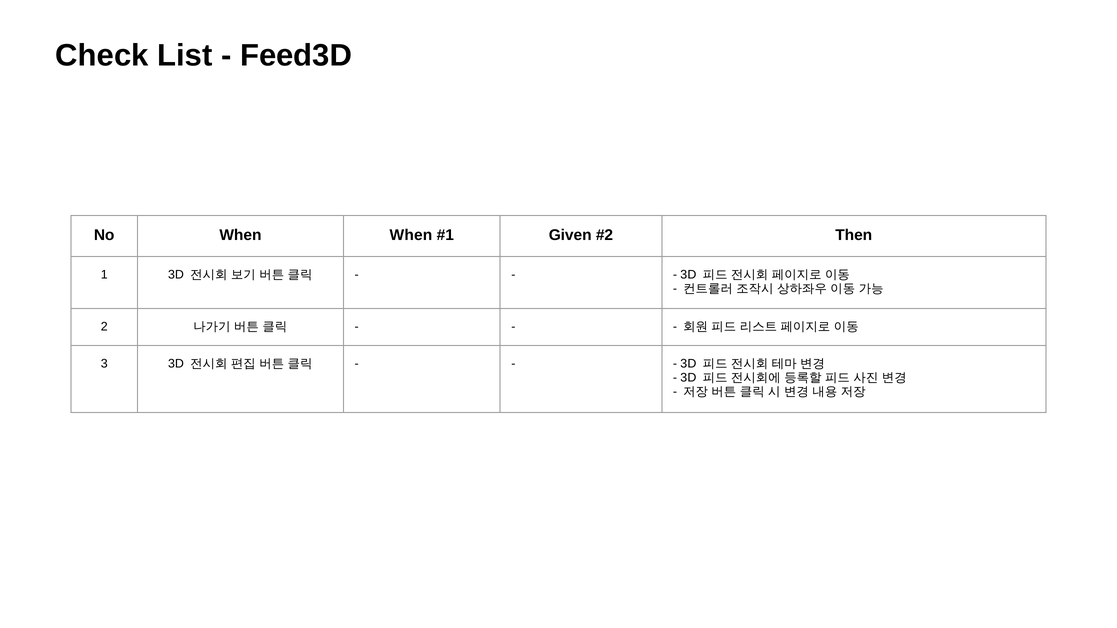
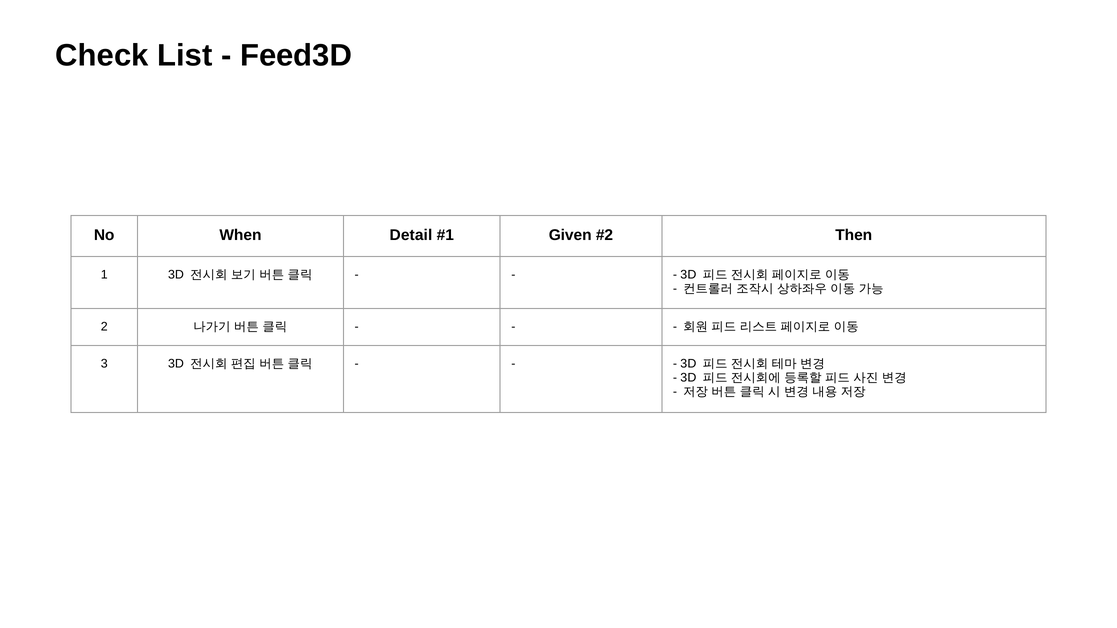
When When: When -> Detail (411, 235)
